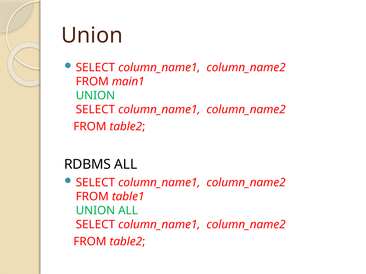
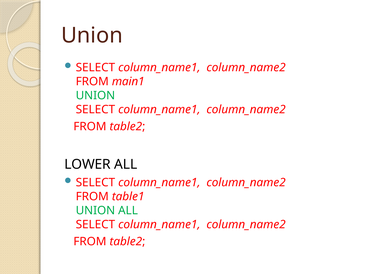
RDBMS: RDBMS -> LOWER (88, 165)
